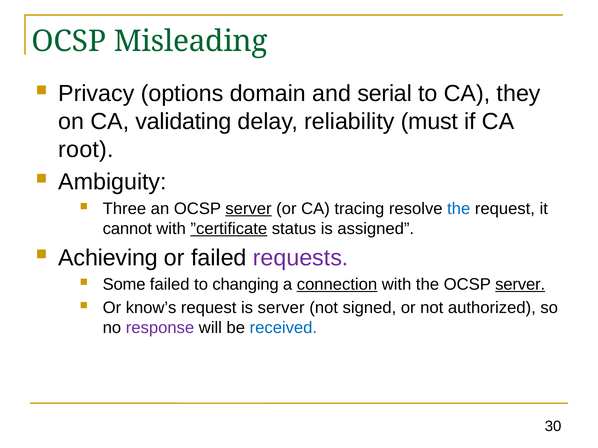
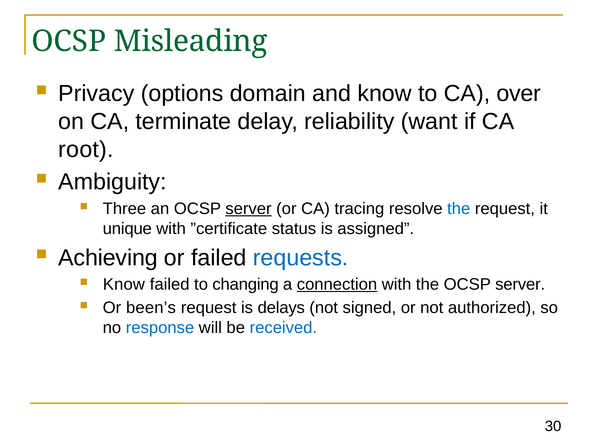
and serial: serial -> know (385, 94)
they: they -> over (519, 94)
validating: validating -> terminate (183, 122)
must: must -> want (429, 122)
cannot: cannot -> unique (127, 229)
”certificate underline: present -> none (229, 229)
requests colour: purple -> blue (301, 258)
Some: Some -> Know (124, 285)
server underline: present -> none (520, 285)
know’s: know’s -> been’s (151, 308)
is server: server -> delays (281, 308)
response colour: purple -> blue (160, 328)
